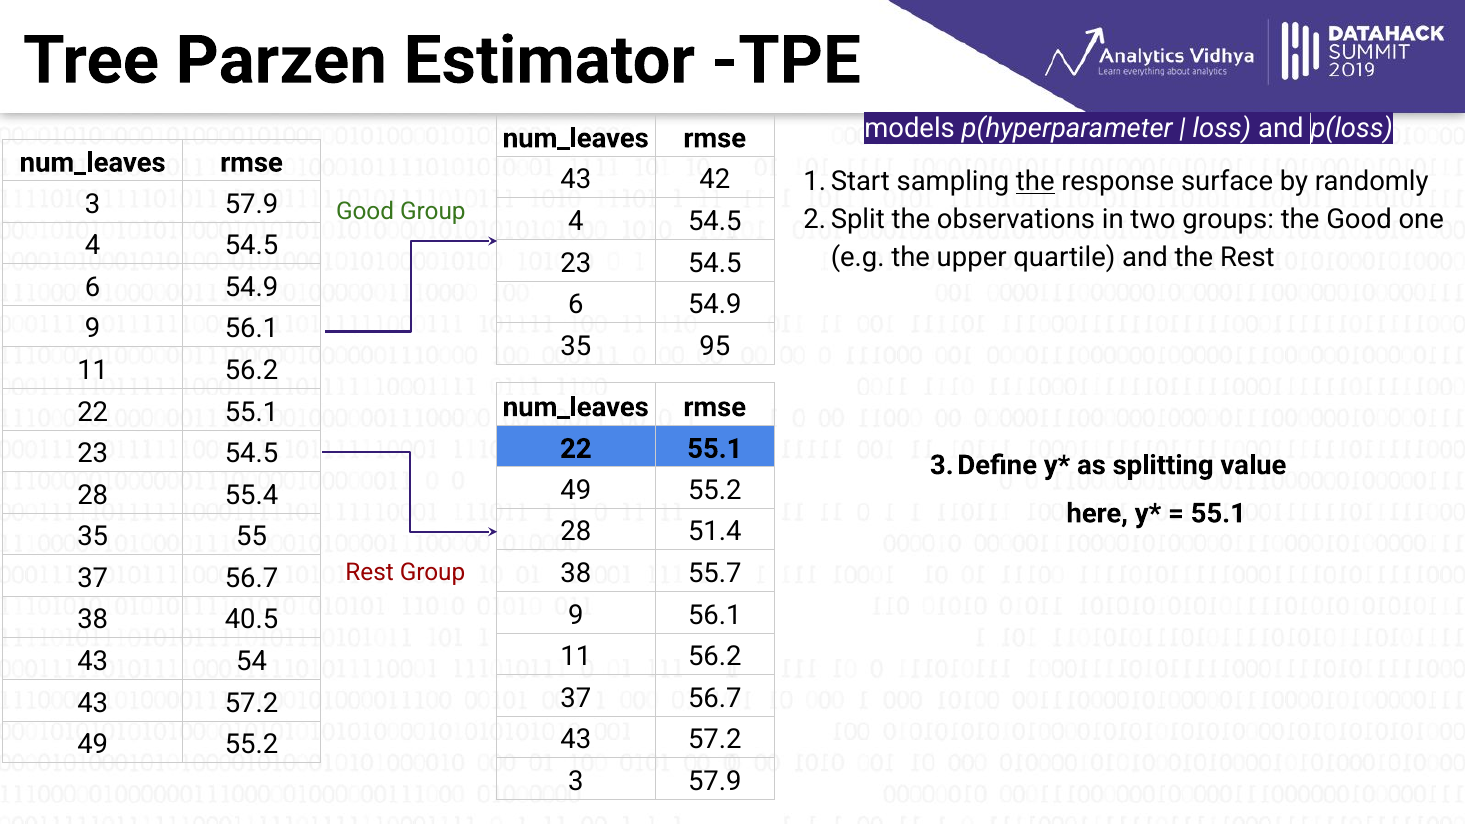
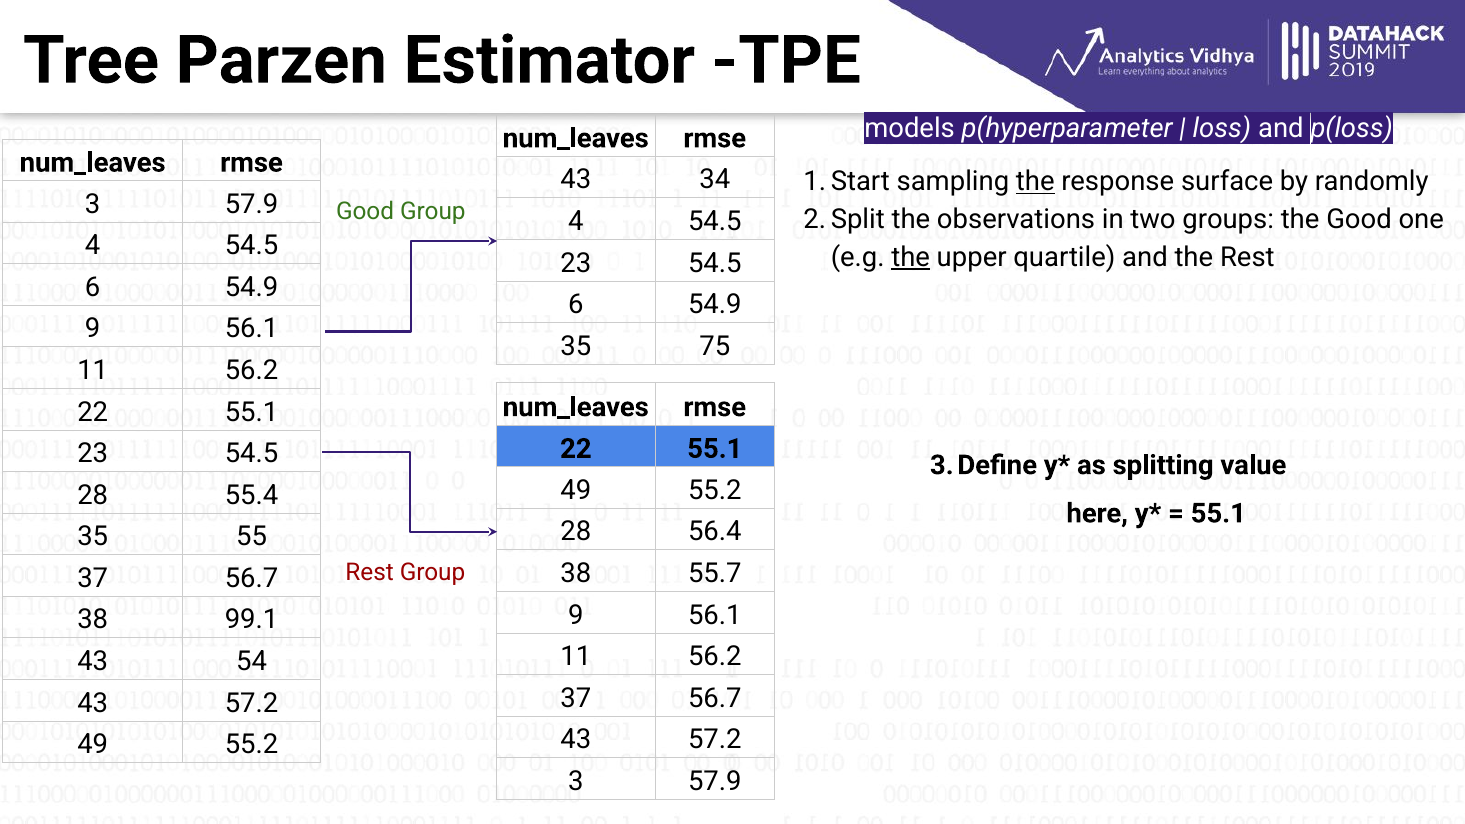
42: 42 -> 34 (715, 180)
the underline: none -> present (911, 257)
95: 95 -> 75 (715, 346)
51.4: 51.4 -> 56.4 (715, 532)
40.5: 40.5 -> 99.1 (252, 620)
